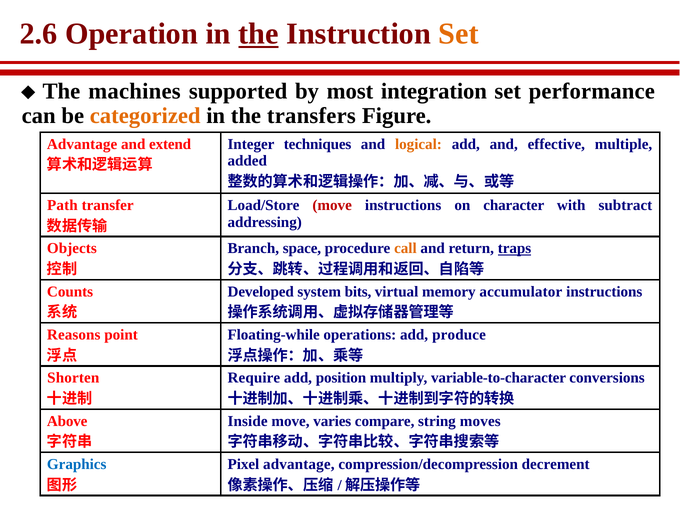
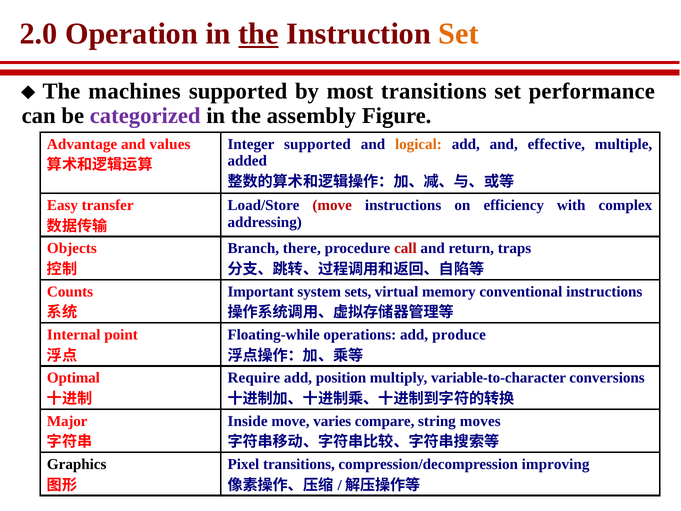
2.6: 2.6 -> 2.0 (39, 34)
most integration: integration -> transitions (434, 91)
categorized colour: orange -> purple (145, 116)
transfers: transfers -> assembly (311, 116)
extend: extend -> values (170, 144)
Integer techniques: techniques -> supported (317, 144)
Path: Path -> Easy (62, 205)
character: character -> efficiency (514, 205)
subtract: subtract -> complex (625, 205)
space: space -> there (302, 248)
call colour: orange -> red (405, 248)
traps underline: present -> none (514, 248)
Developed: Developed -> Important (261, 292)
bits: bits -> sets (358, 292)
accumulator: accumulator -> conventional (521, 292)
Reasons: Reasons -> Internal (74, 335)
Shorten: Shorten -> Optimal (73, 378)
Above: Above -> Major (67, 421)
Graphics colour: blue -> black (77, 464)
Pixel advantage: advantage -> transitions (299, 464)
decrement: decrement -> improving (556, 464)
